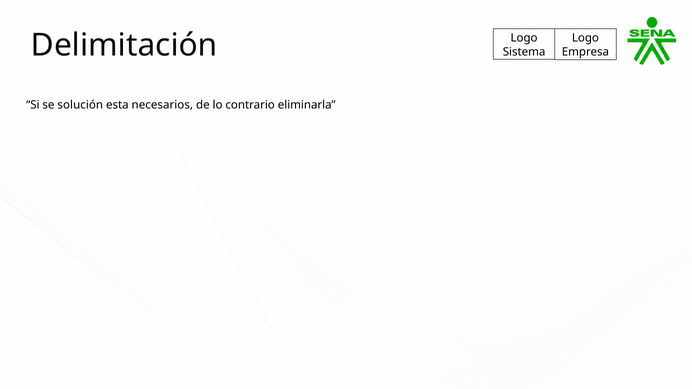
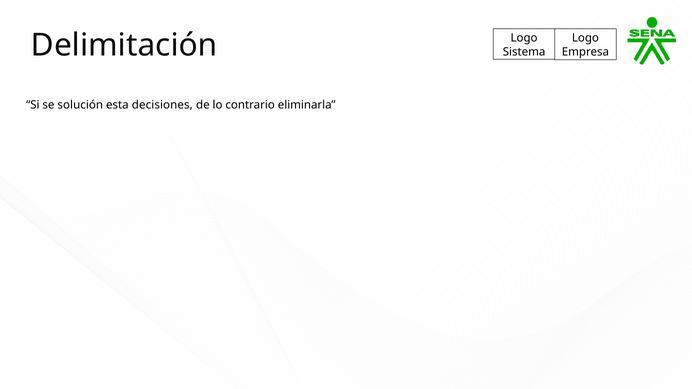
necesarios: necesarios -> decisiones (162, 105)
